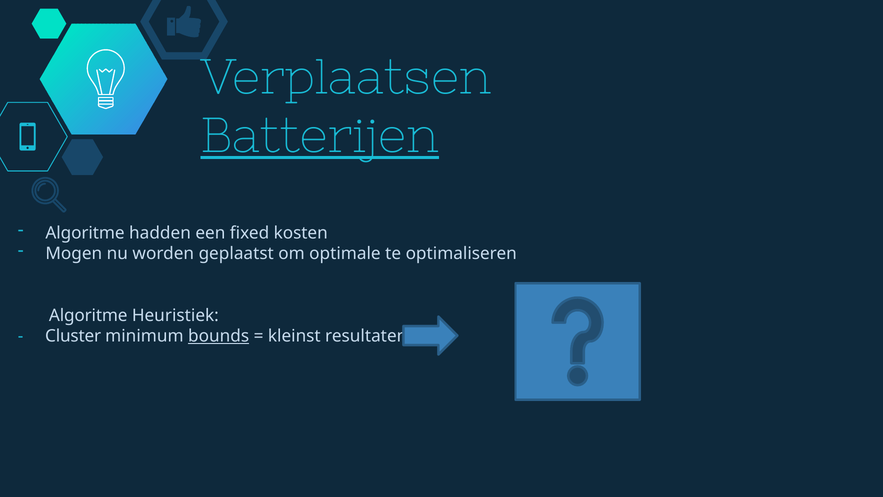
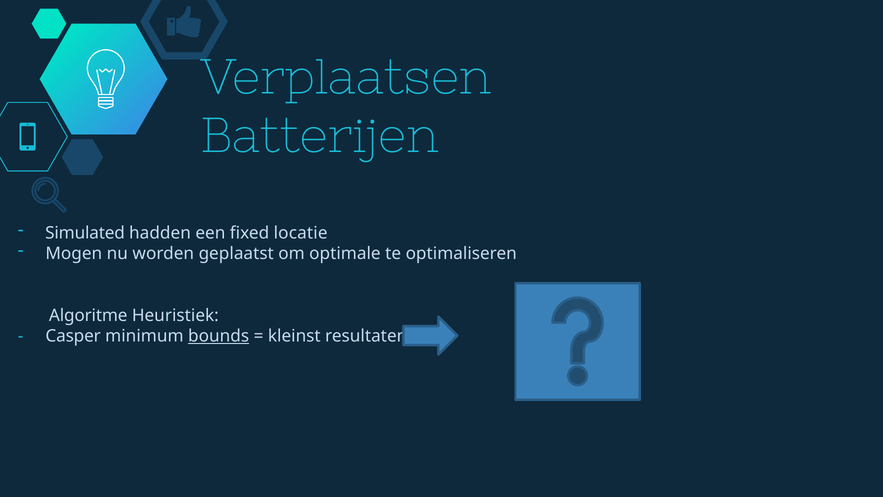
Batterijen underline: present -> none (320, 136)
Algoritme: Algoritme -> Simulated (85, 233)
kosten: kosten -> locatie (301, 233)
Cluster: Cluster -> Casper (73, 336)
